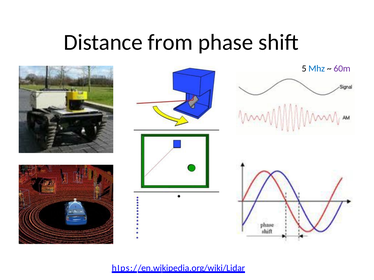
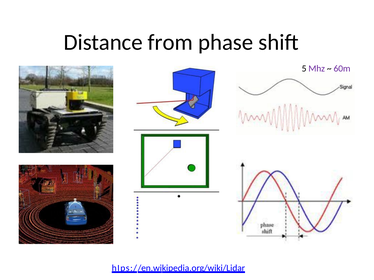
Mhz colour: blue -> purple (317, 69)
